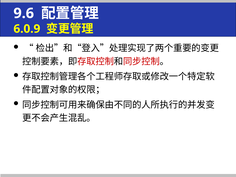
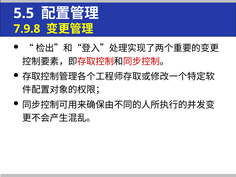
9.6: 9.6 -> 5.5 (24, 13)
6.0.9: 6.0.9 -> 7.9.8 (27, 29)
